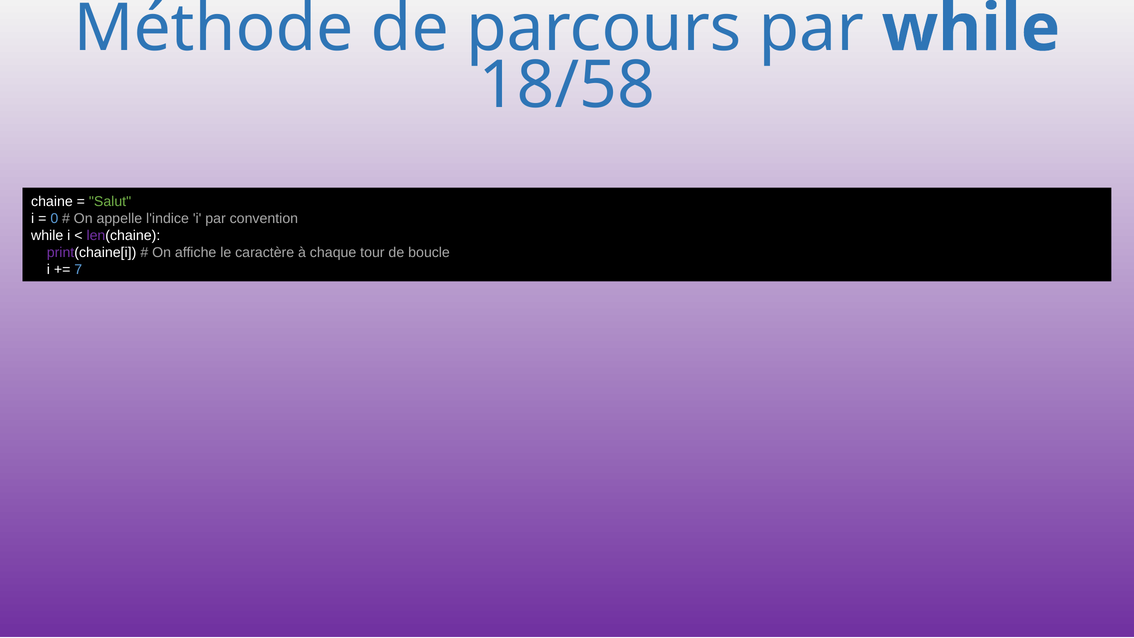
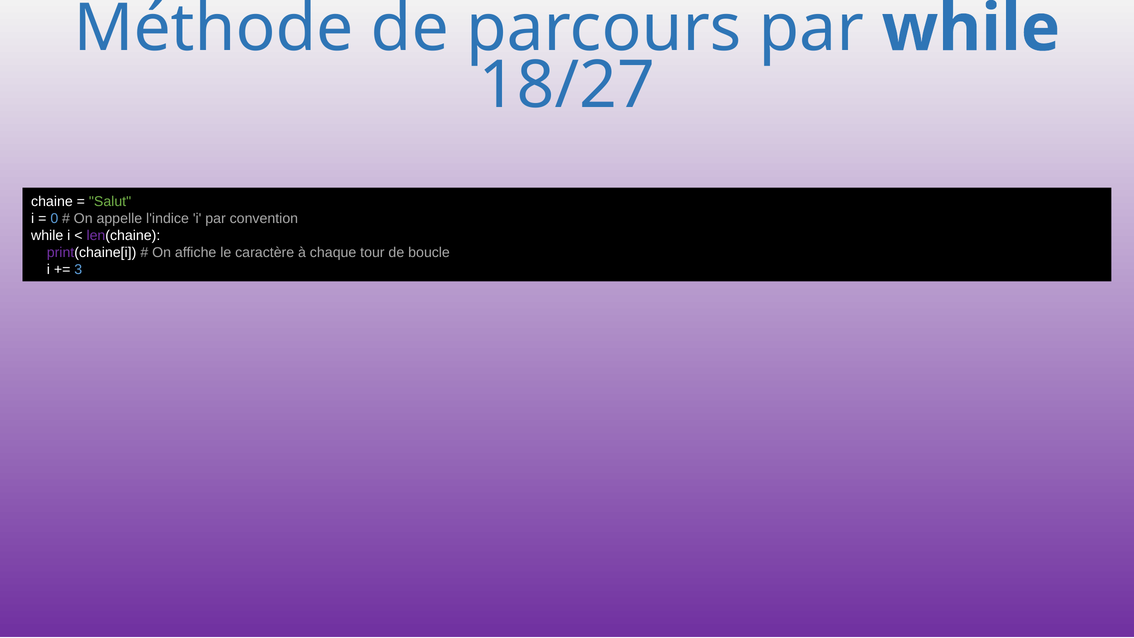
18/58: 18/58 -> 18/27 (567, 86)
7: 7 -> 3 (78, 269)
